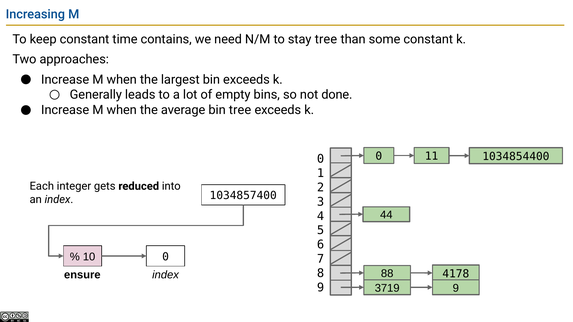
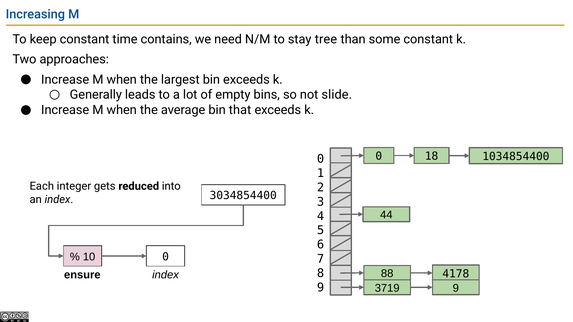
done: done -> slide (337, 95)
bin tree: tree -> that (240, 110)
11: 11 -> 18 (432, 156)
1034857400: 1034857400 -> 3034854400 (243, 196)
